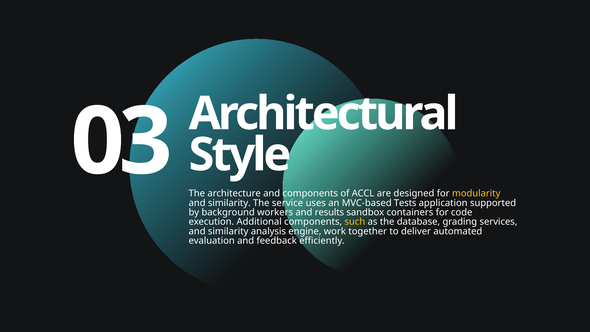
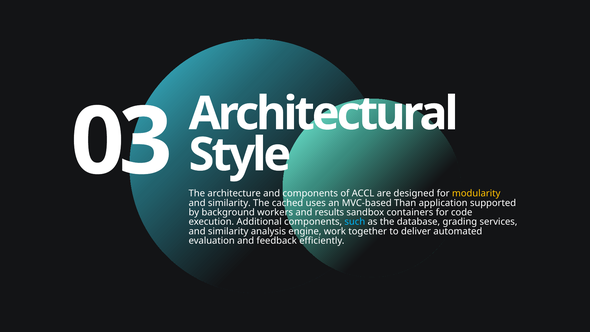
service: service -> cached (288, 203)
Tests: Tests -> Than (405, 203)
such colour: yellow -> light blue (355, 222)
